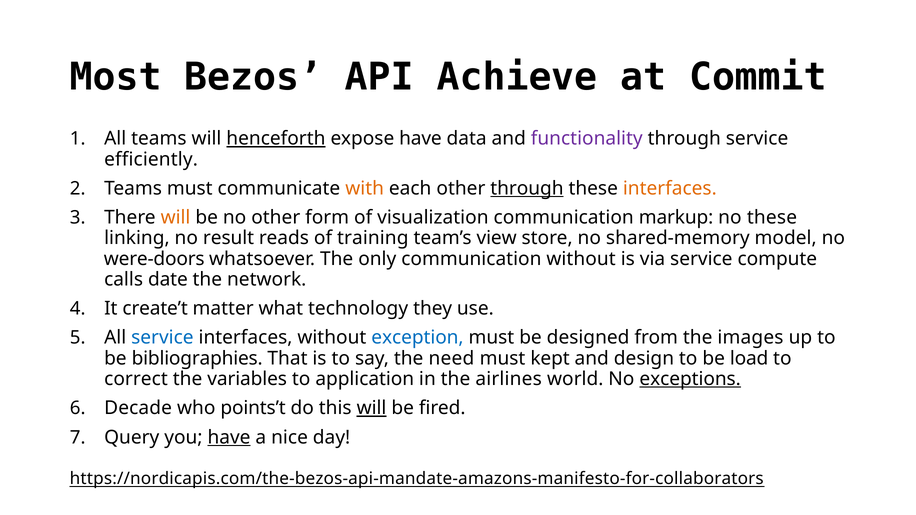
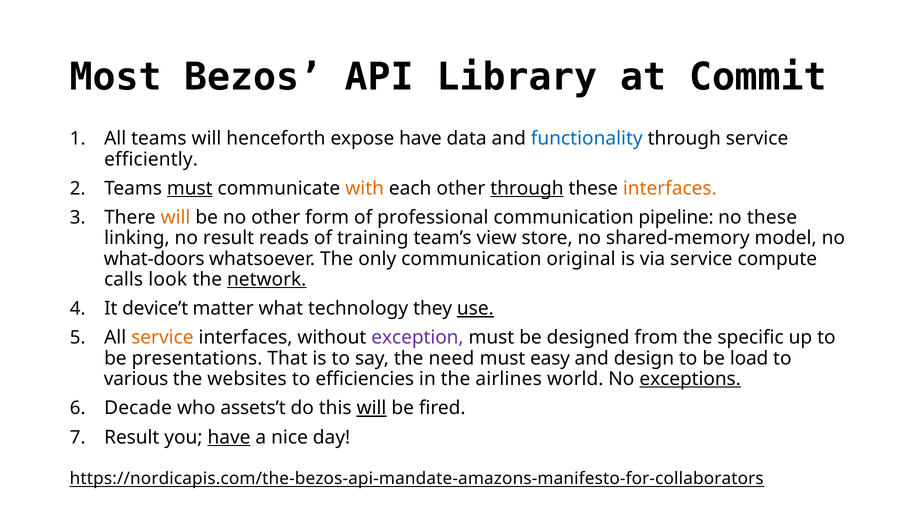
Achieve: Achieve -> Library (517, 77)
henceforth underline: present -> none (276, 139)
functionality colour: purple -> blue (587, 139)
must underline: none -> present (190, 188)
visualization: visualization -> professional (433, 218)
markup: markup -> pipeline (676, 218)
were-doors: were-doors -> what-doors (154, 259)
communication without: without -> original (581, 259)
date: date -> look (168, 279)
network underline: none -> present (267, 279)
create’t: create’t -> device’t (155, 309)
use underline: none -> present (475, 309)
service colour: blue -> orange (162, 338)
exception colour: blue -> purple (417, 338)
images: images -> specific (751, 338)
bibliographies: bibliographies -> presentations (197, 358)
kept: kept -> easy (550, 358)
correct: correct -> various (136, 379)
variables: variables -> websites (247, 379)
application: application -> efficiencies (365, 379)
points’t: points’t -> assets’t (253, 408)
Query: Query -> Result (132, 437)
